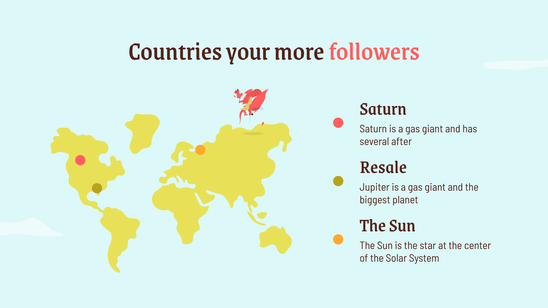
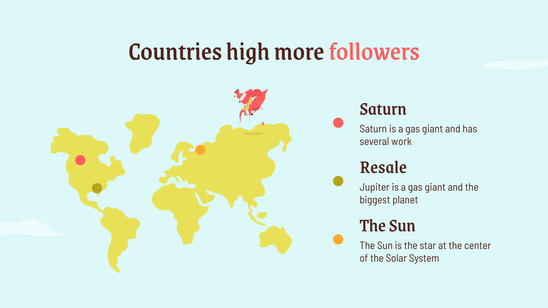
your: your -> high (248, 51)
after: after -> work (402, 142)
